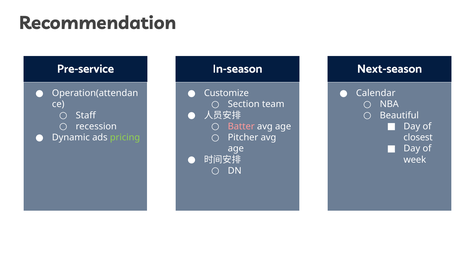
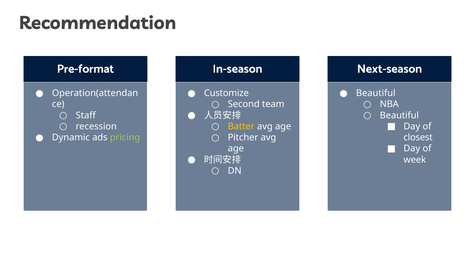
Pre-service: Pre-service -> Pre-format (85, 69)
Calendar: Calendar -> Beautiful (376, 93)
Section: Section -> Second (244, 104)
Batter colour: pink -> yellow (241, 126)
